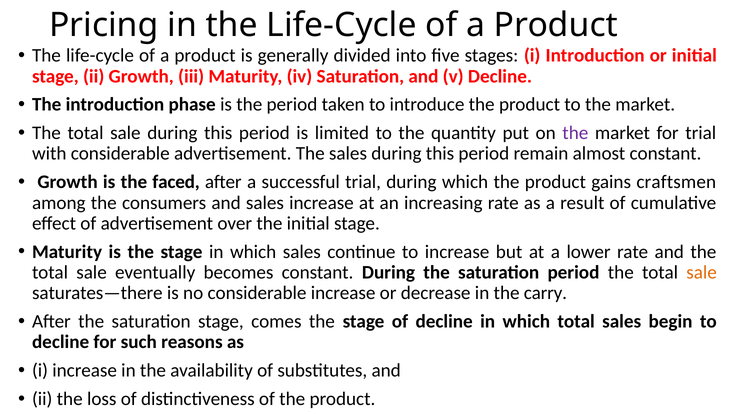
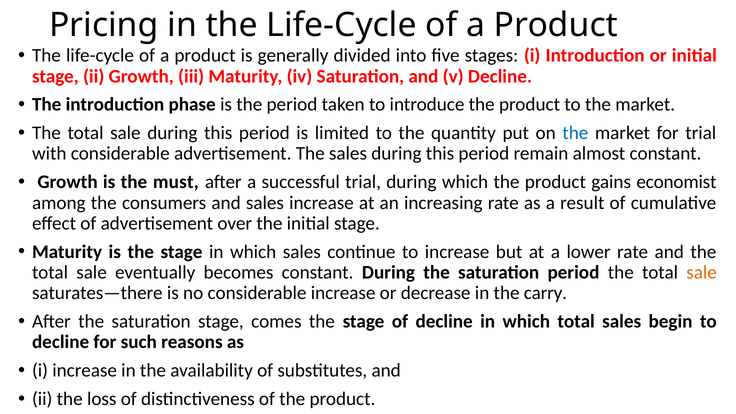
the colour: purple -> blue (575, 133)
faced: faced -> must (176, 182)
craftsmen: craftsmen -> economist (676, 182)
